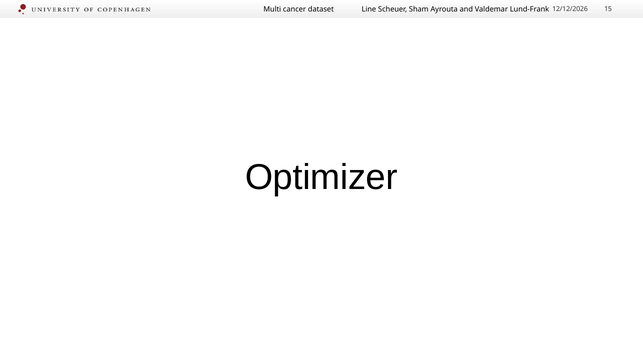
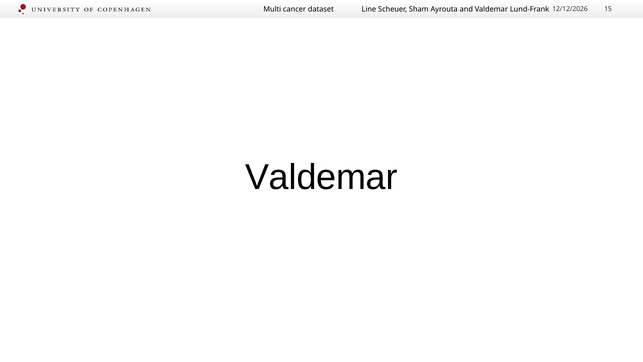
Optimizer: Optimizer -> Valdemar (321, 177)
